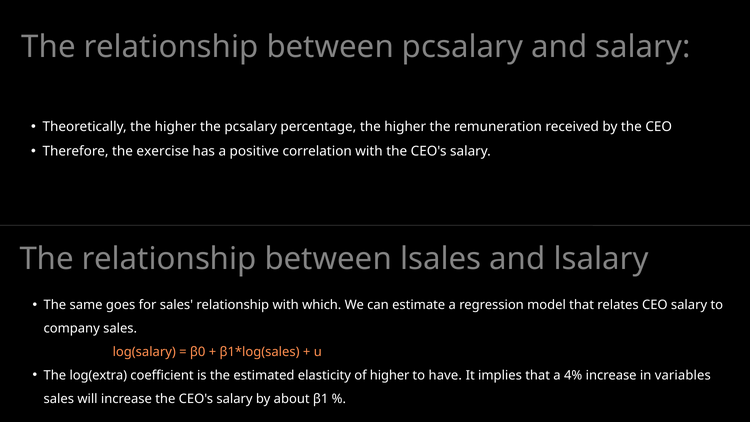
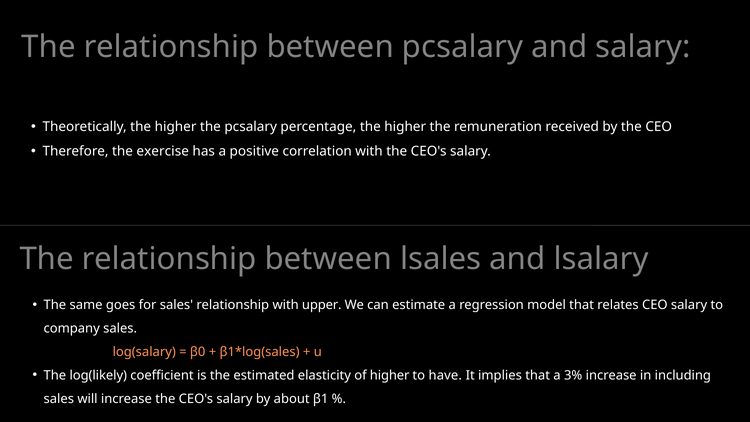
which: which -> upper (322, 305)
log(extra: log(extra -> log(likely (98, 375)
4%: 4% -> 3% (573, 375)
variables: variables -> including (683, 375)
